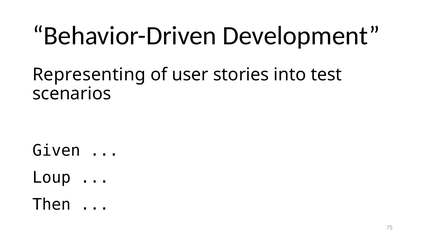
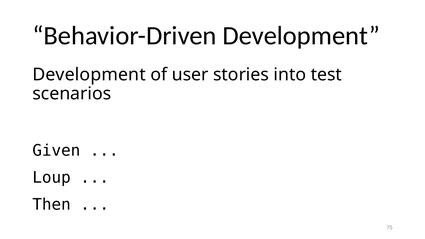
Representing: Representing -> Development (89, 75)
